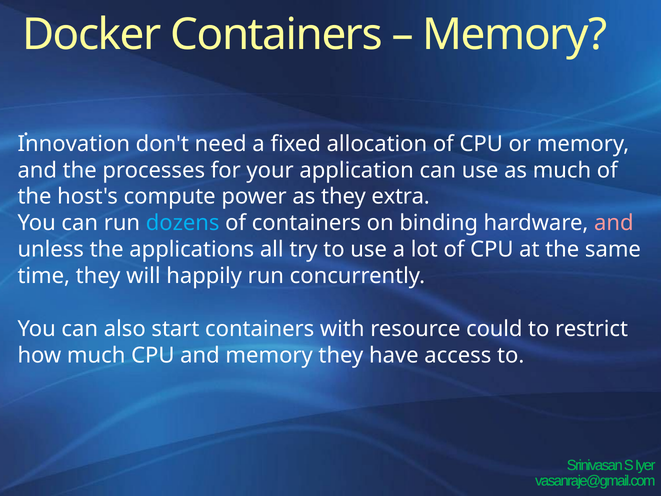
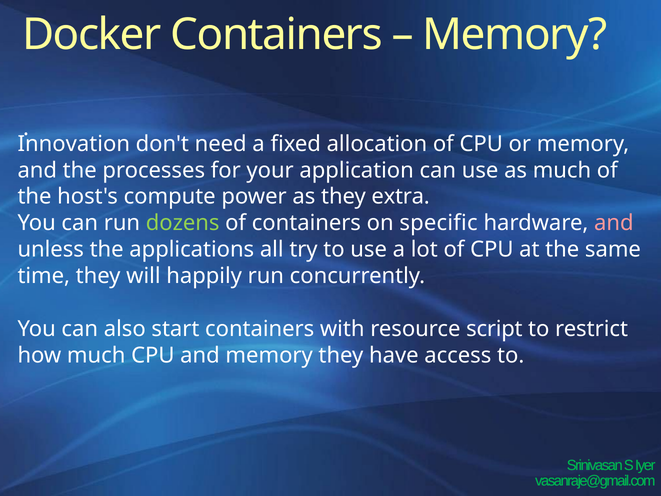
dozens colour: light blue -> light green (183, 223)
binding: binding -> specific (438, 223)
could: could -> script (494, 329)
